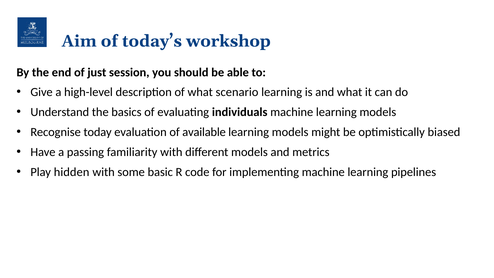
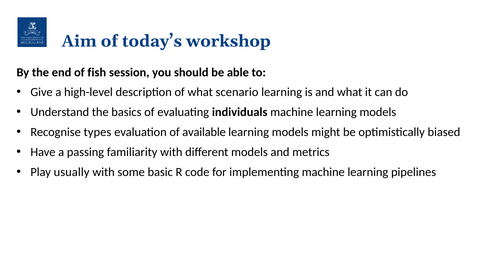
just: just -> fish (97, 72)
today: today -> types (97, 132)
hidden: hidden -> usually (72, 172)
